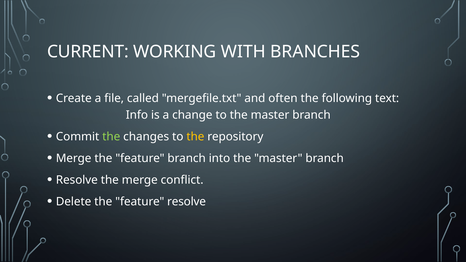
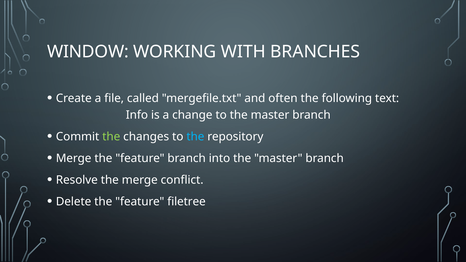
CURRENT: CURRENT -> WINDOW (88, 52)
the colour: yellow -> light blue (195, 137)
feature resolve: resolve -> filetree (186, 202)
